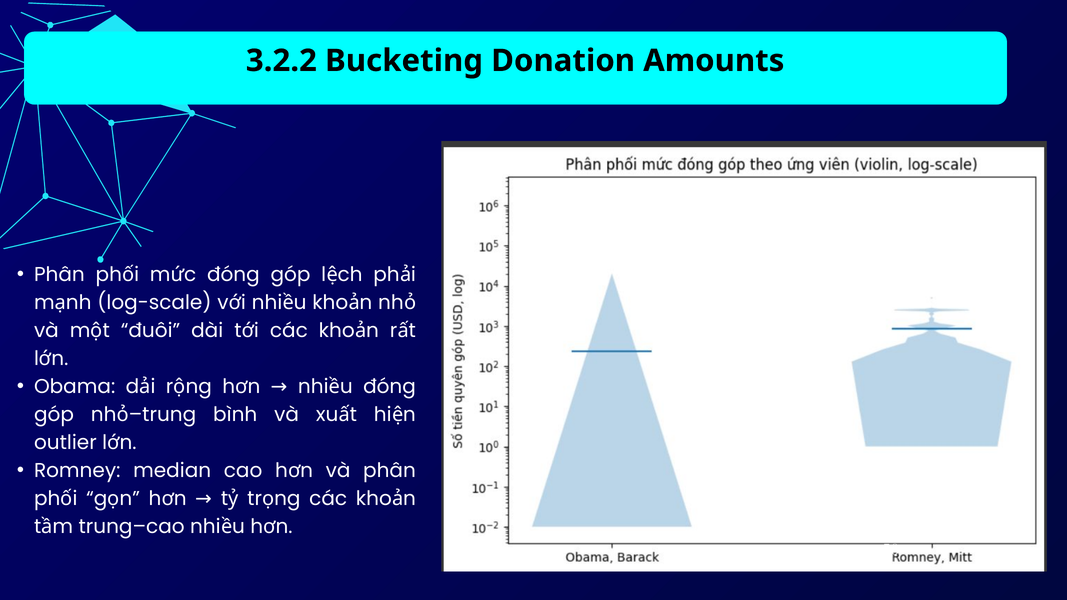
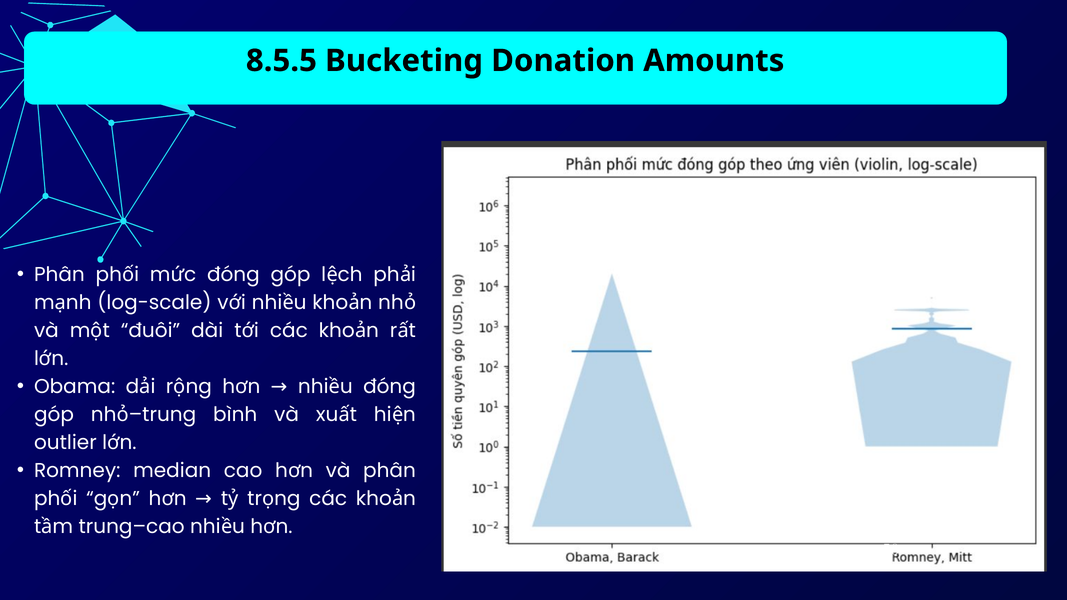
3.2.2: 3.2.2 -> 8.5.5 (281, 61)
